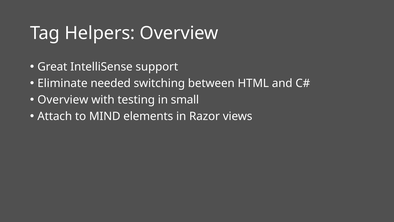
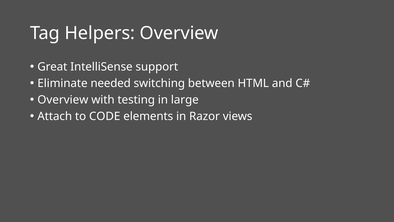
small: small -> large (185, 100)
MIND: MIND -> CODE (105, 116)
